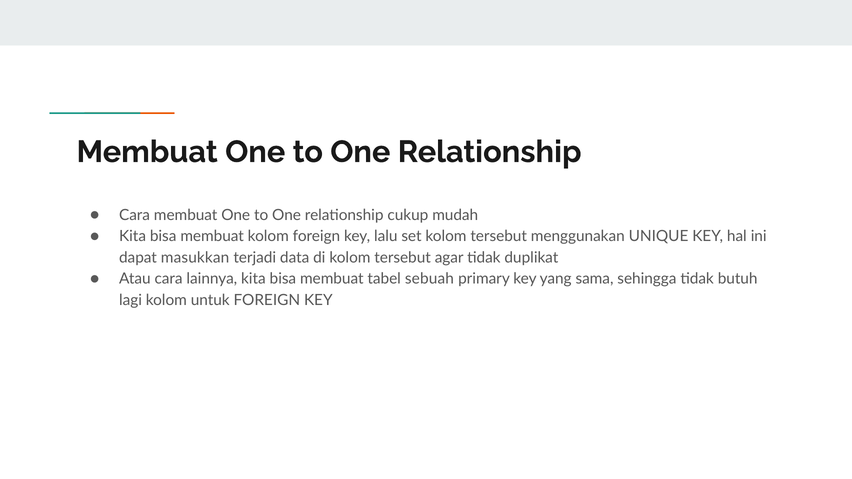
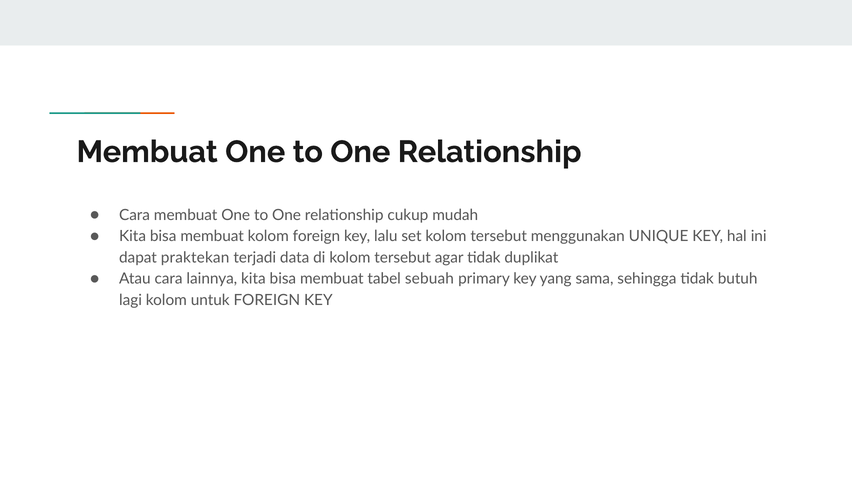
masukkan: masukkan -> praktekan (195, 258)
